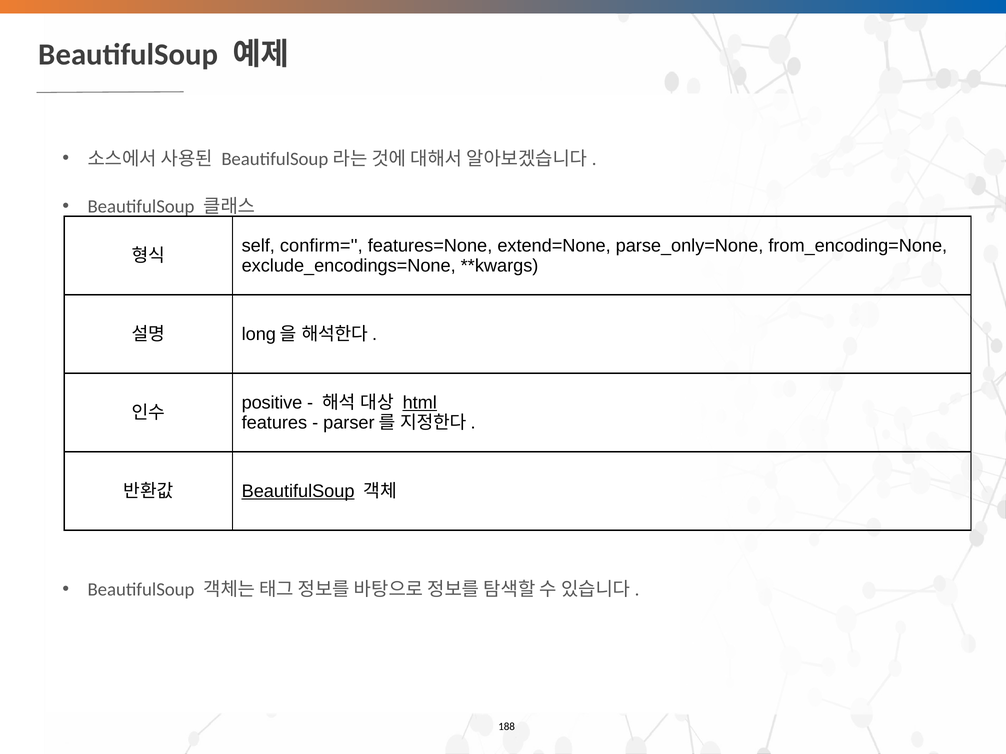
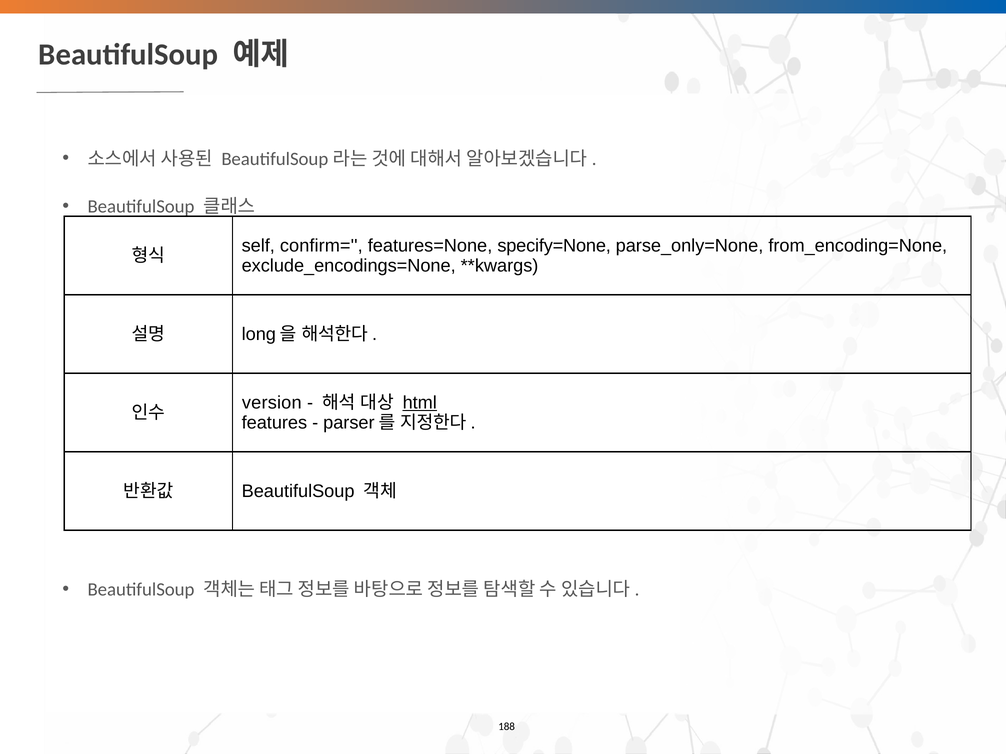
extend=None: extend=None -> specify=None (554, 246)
positive: positive -> version (272, 403)
BeautifulSoup underline: present -> none (298, 492)
